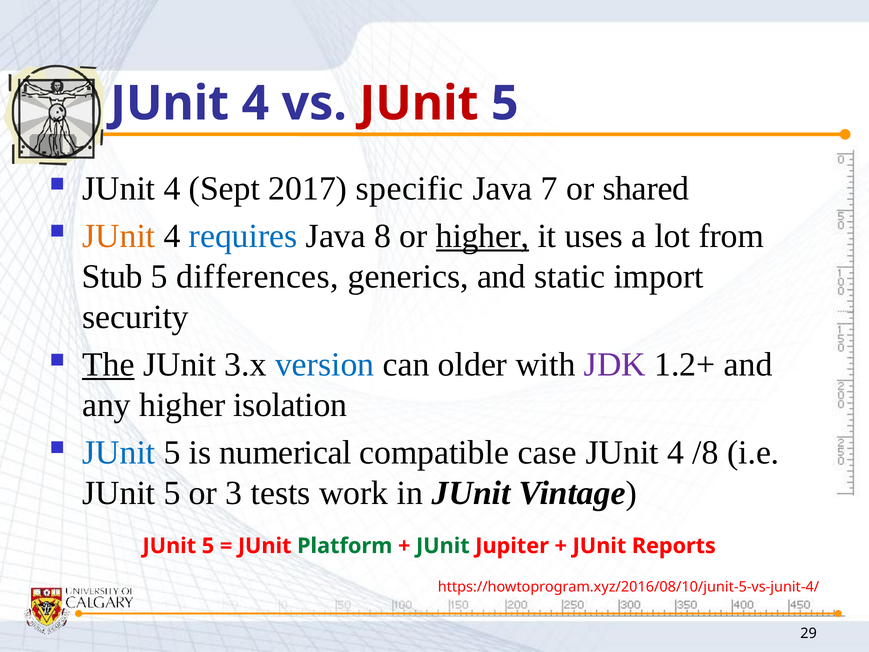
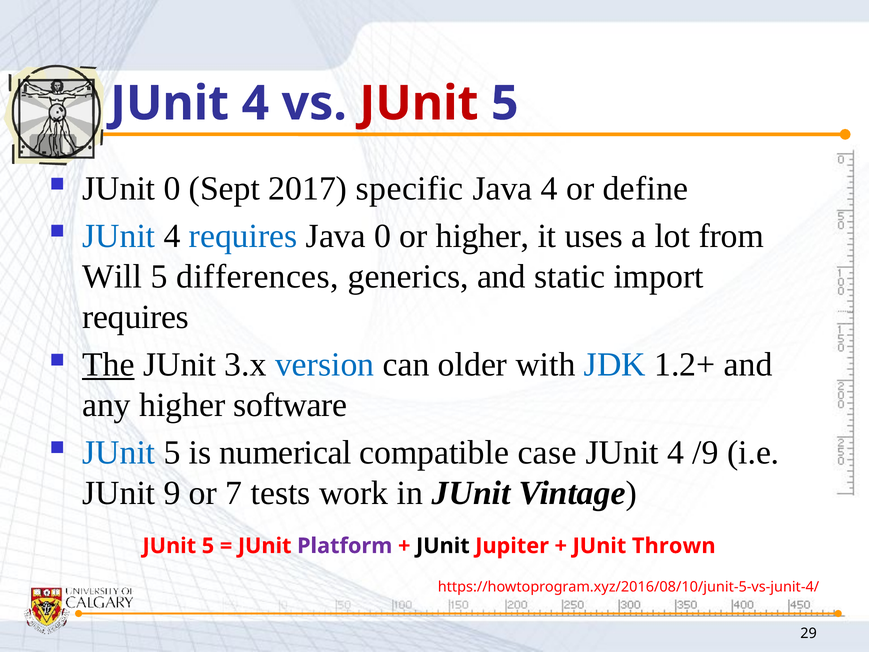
4: 4 -> 0 (172, 189)
Java 7: 7 -> 4 (549, 189)
shared: shared -> define (645, 189)
JUnit colour: orange -> blue (119, 236)
Java 8: 8 -> 0 (383, 236)
higher underline: present -> none (483, 236)
Stub: Stub -> Will (112, 277)
security: security -> requires (136, 317)
JDK colour: purple -> blue (615, 364)
isolation: isolation -> software (290, 405)
/8: /8 -> /9 (706, 452)
5: 5 -> 9 (172, 493)
3: 3 -> 7 (234, 493)
Platform colour: green -> purple (345, 546)
JUnit colour: green -> black (443, 546)
Reports: Reports -> Thrown (674, 546)
